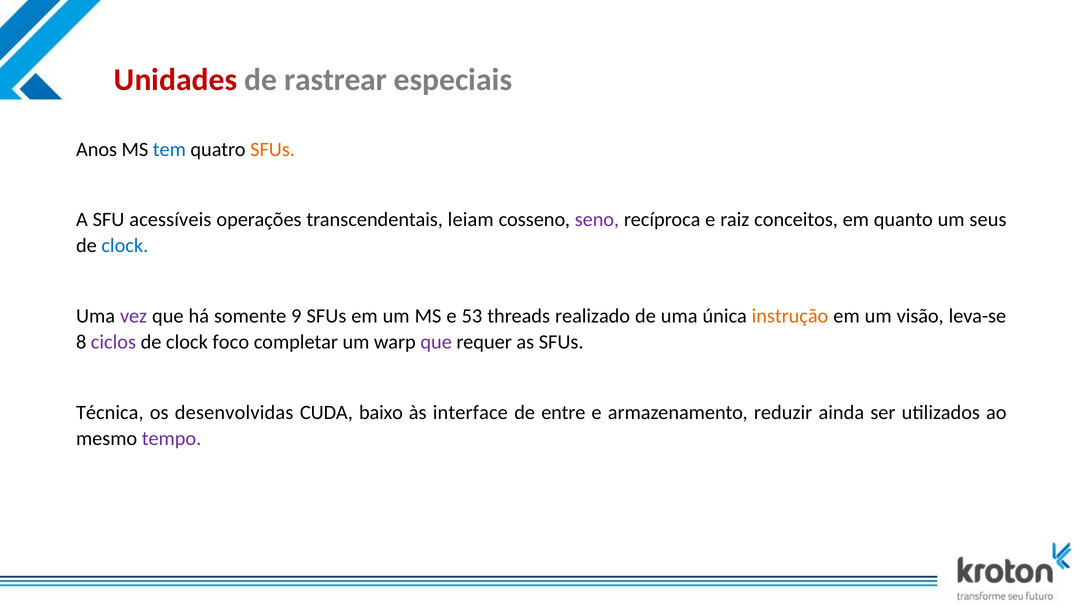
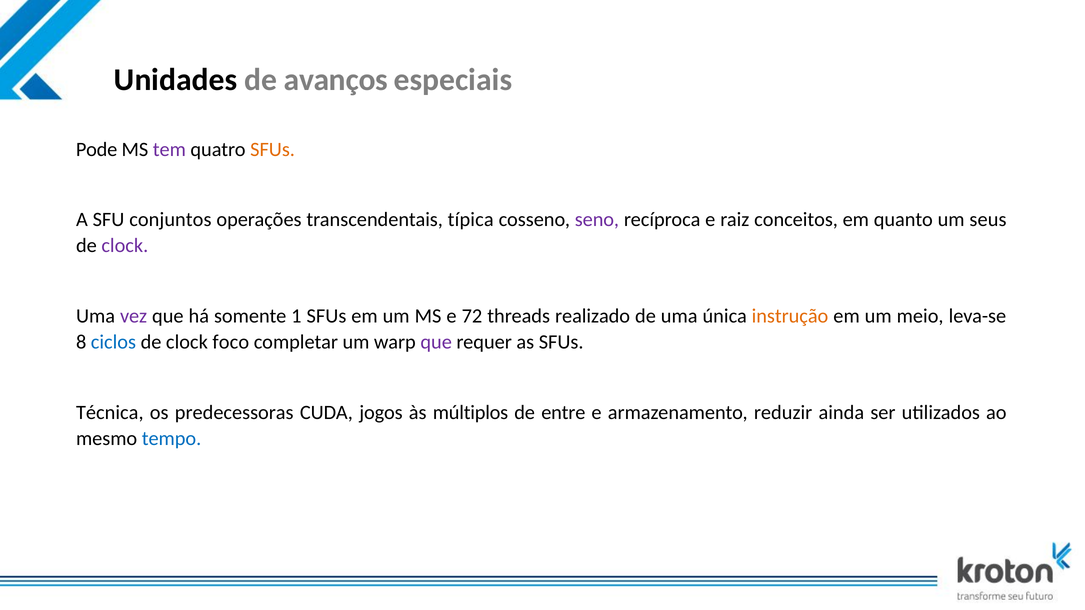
Unidades colour: red -> black (176, 80)
rastrear: rastrear -> avanços (336, 80)
Anos: Anos -> Pode (97, 149)
tem colour: blue -> purple (169, 149)
acessíveis: acessíveis -> conjuntos (170, 220)
leiam: leiam -> típica (471, 220)
clock colour: blue -> purple (125, 246)
9: 9 -> 1 (296, 316)
53: 53 -> 72 (472, 316)
visão: visão -> meio (920, 316)
ciclos colour: purple -> blue (113, 342)
desenvolvidas: desenvolvidas -> predecessoras (234, 413)
baixo: baixo -> jogos (381, 413)
interface: interface -> múltiplos (470, 413)
tempo colour: purple -> blue (172, 439)
